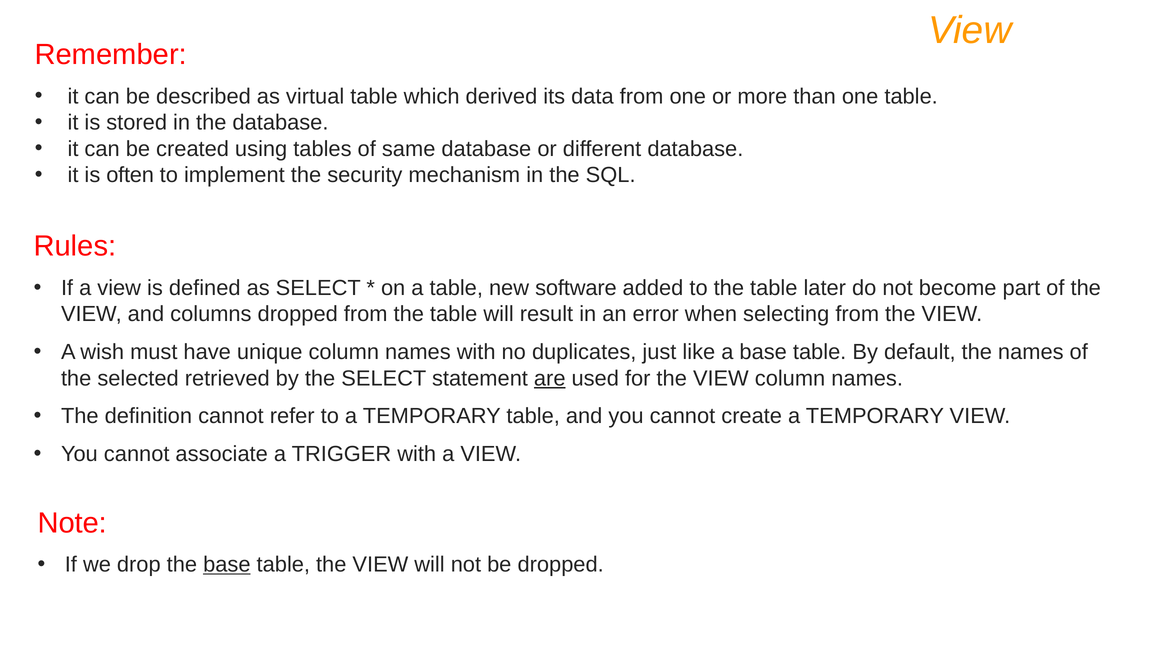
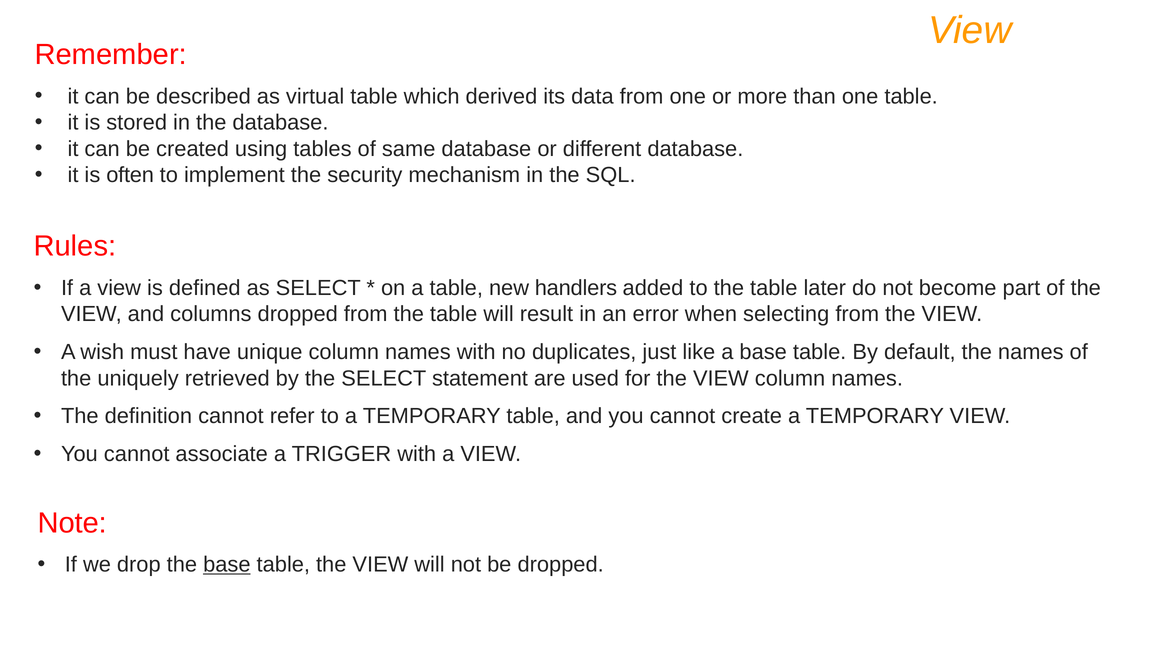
software: software -> handlers (576, 288)
selected: selected -> uniquely (138, 378)
are underline: present -> none (550, 378)
